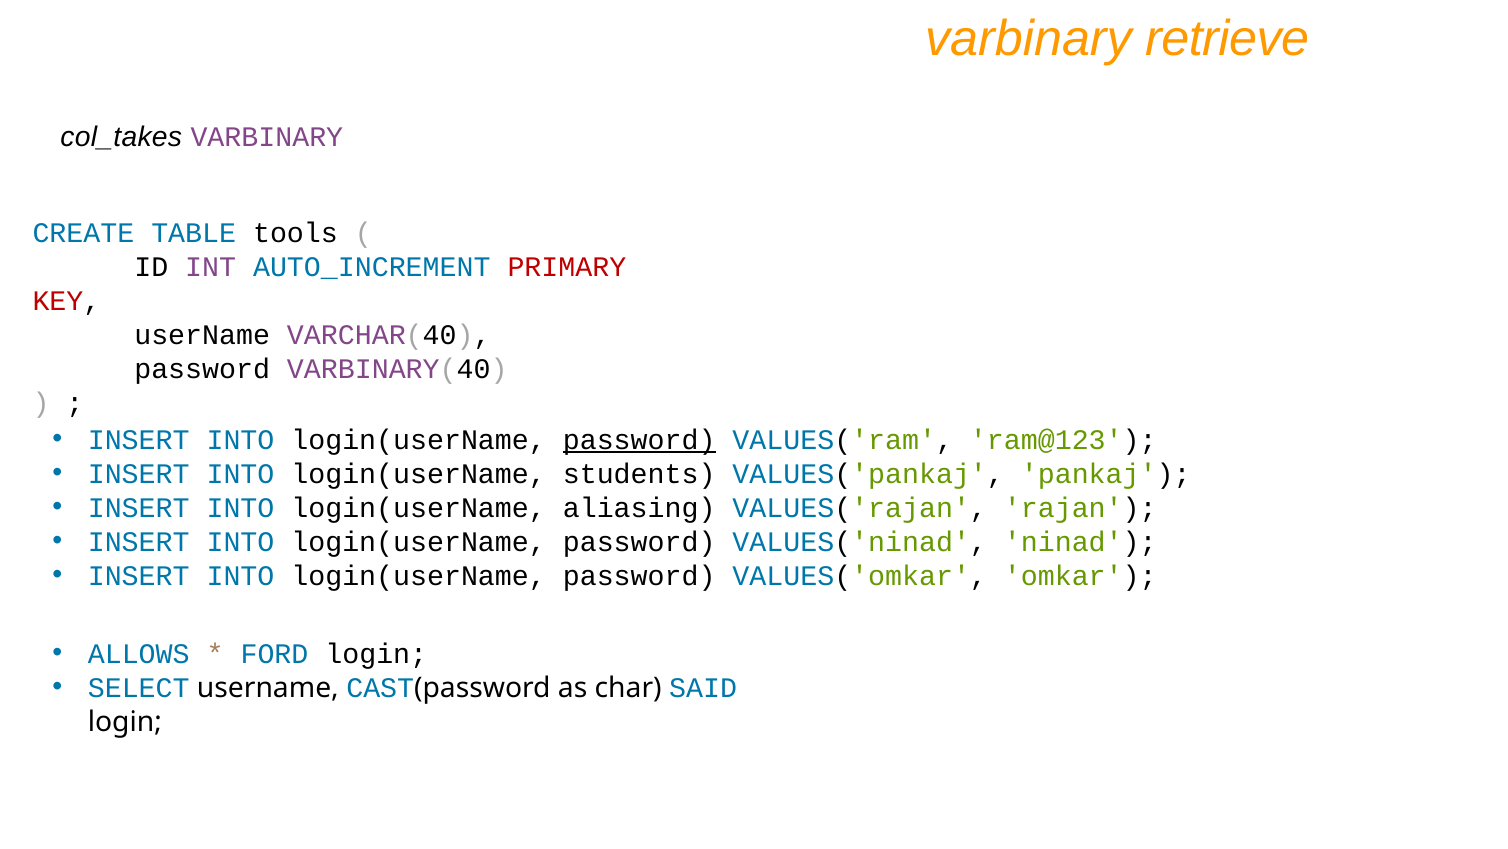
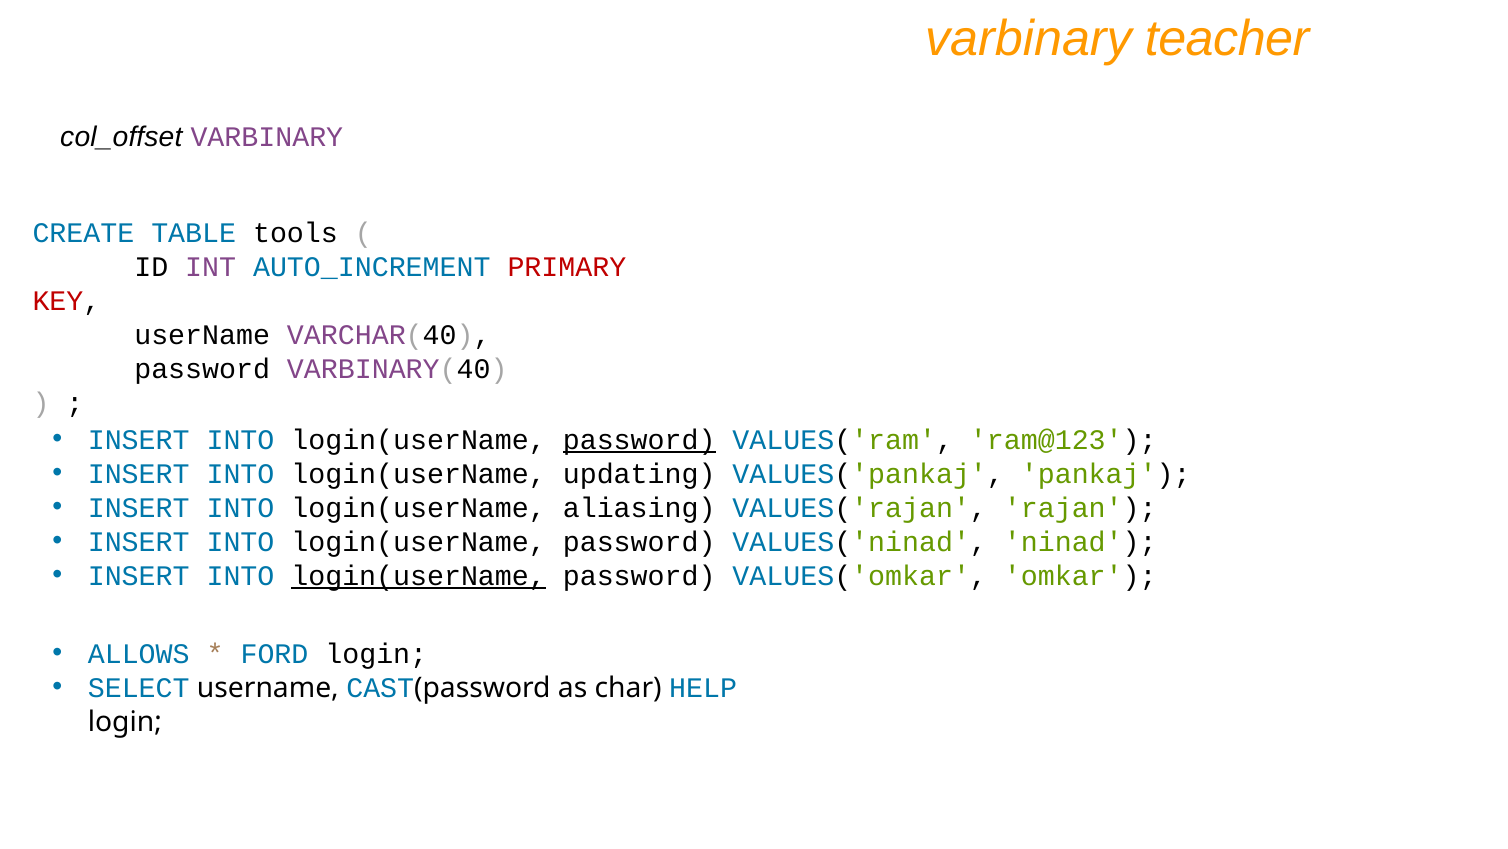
retrieve: retrieve -> teacher (1227, 39)
col_takes: col_takes -> col_offset (121, 137)
students: students -> updating (639, 474)
login(userName underline: none -> present (419, 575)
SAID: SAID -> HELP (703, 687)
